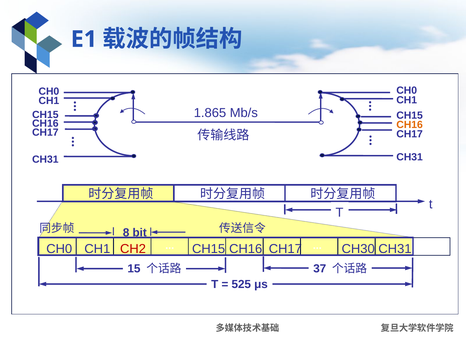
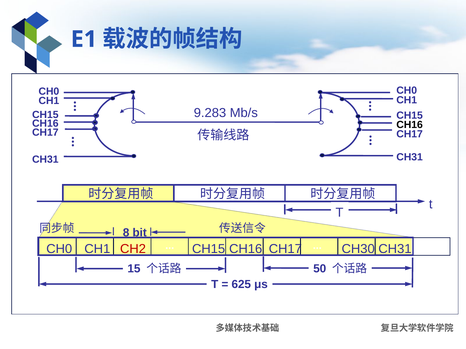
1.865: 1.865 -> 9.283 (210, 113)
CH16 colour: orange -> black (410, 125)
37: 37 -> 50 (320, 269)
525: 525 -> 625 (241, 285)
